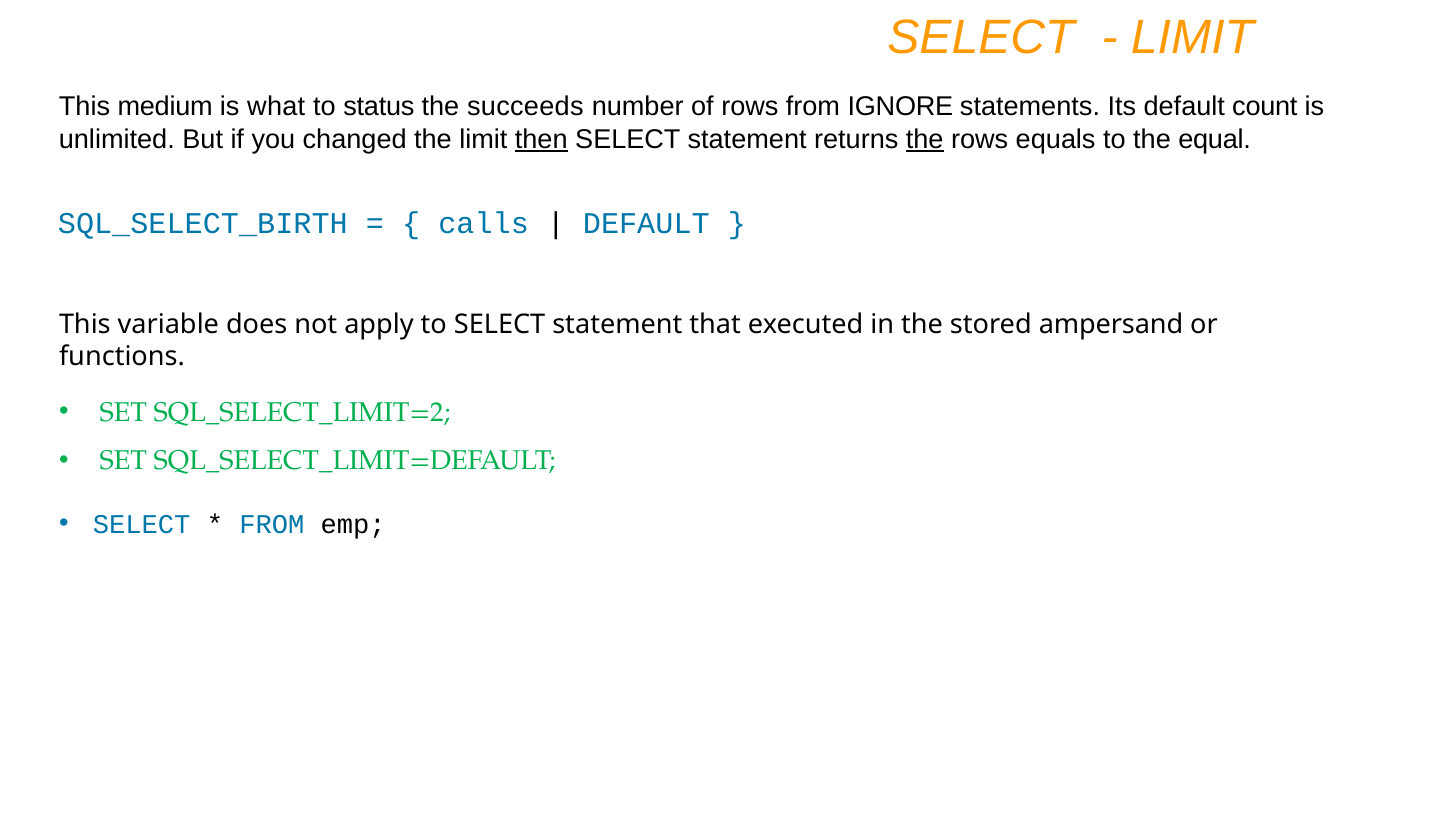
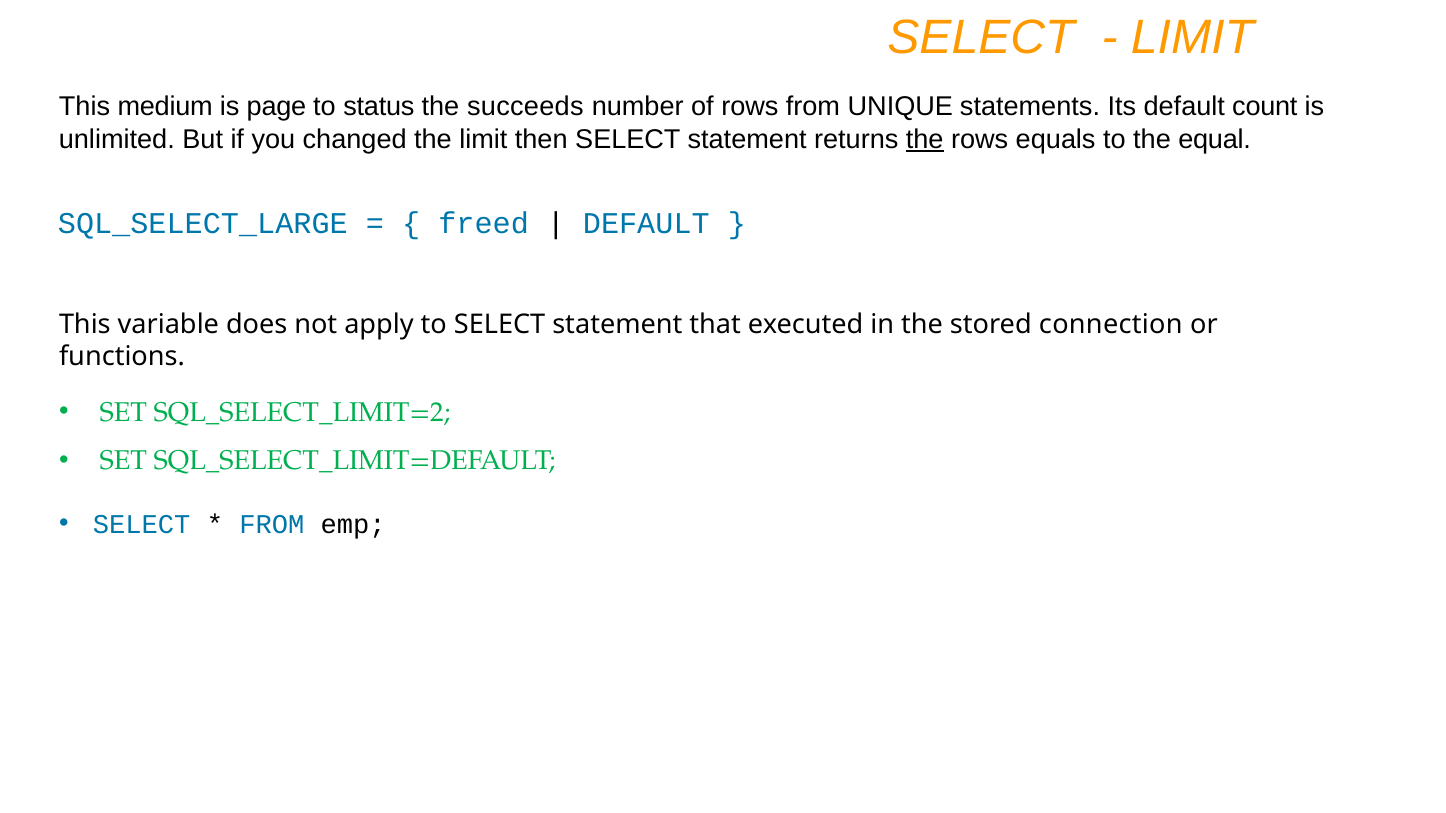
what: what -> page (276, 107)
IGNORE: IGNORE -> UNIQUE (900, 107)
then underline: present -> none (541, 139)
SQL_SELECT_BIRTH: SQL_SELECT_BIRTH -> SQL_SELECT_LARGE (203, 224)
calls: calls -> freed (484, 224)
ampersand: ampersand -> connection (1111, 325)
